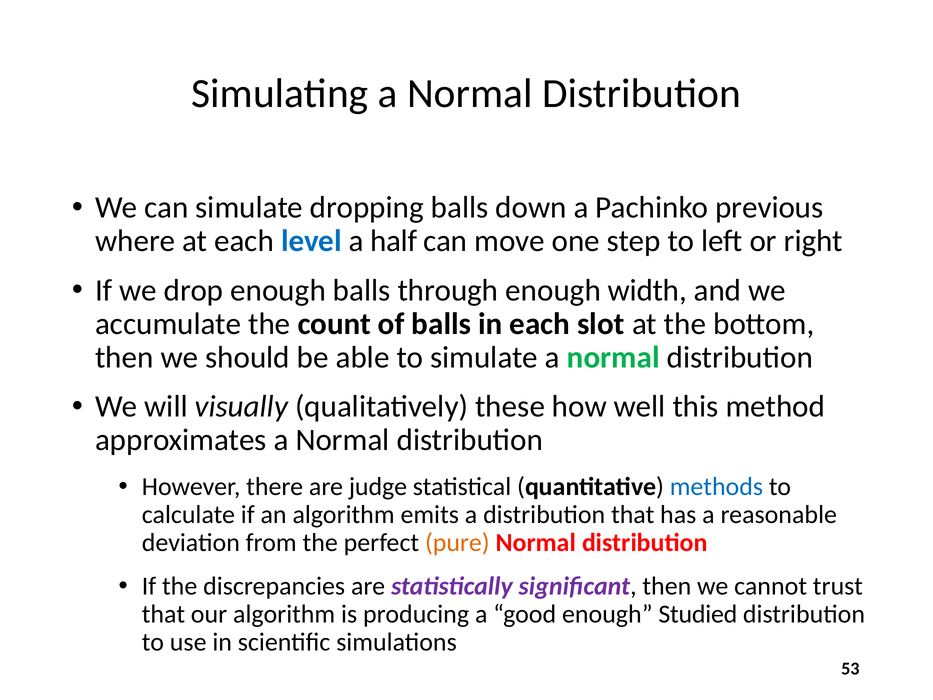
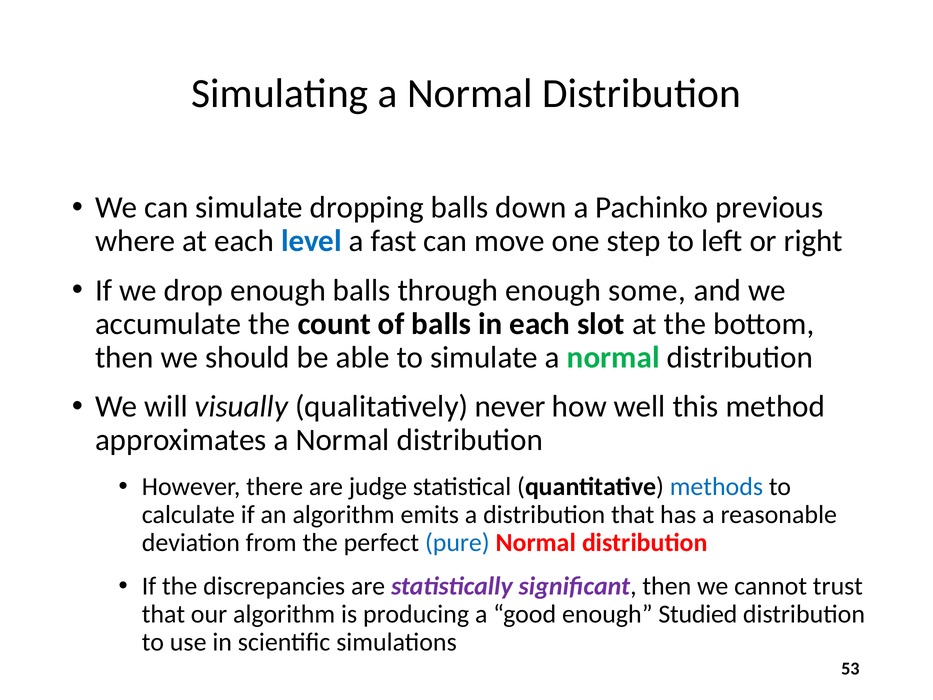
half: half -> fast (394, 241)
width: width -> some (647, 290)
these: these -> never (510, 406)
pure colour: orange -> blue (457, 542)
